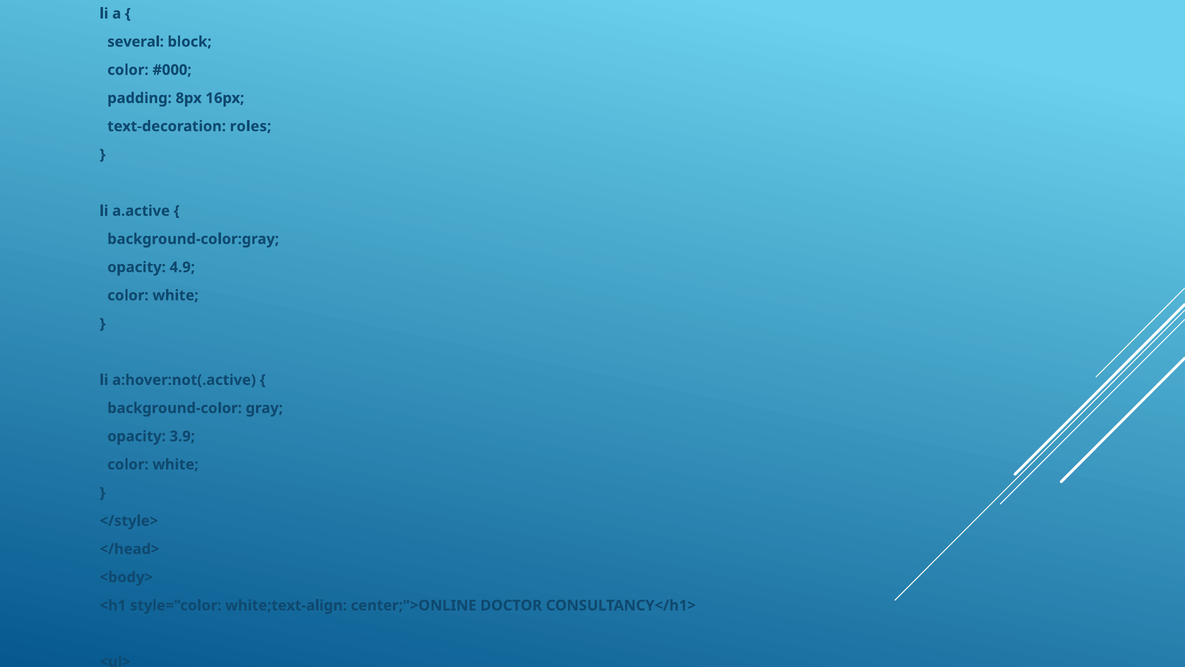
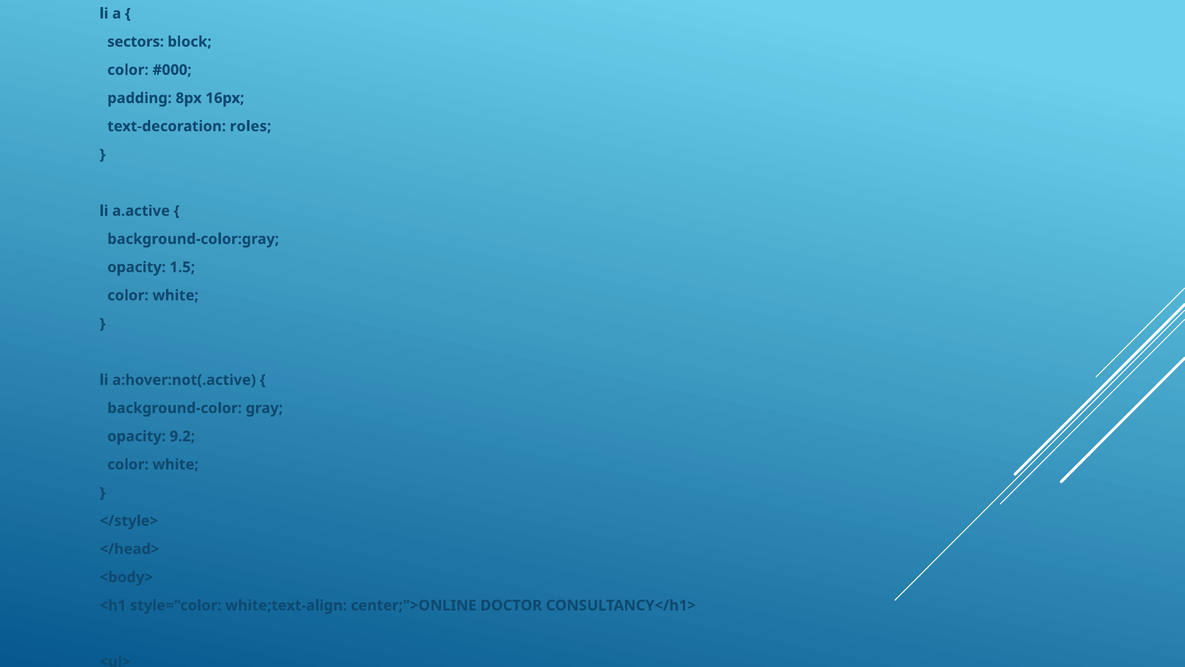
several: several -> sectors (136, 42)
4.9: 4.9 -> 1.5 (182, 267)
3.9: 3.9 -> 9.2 (182, 436)
